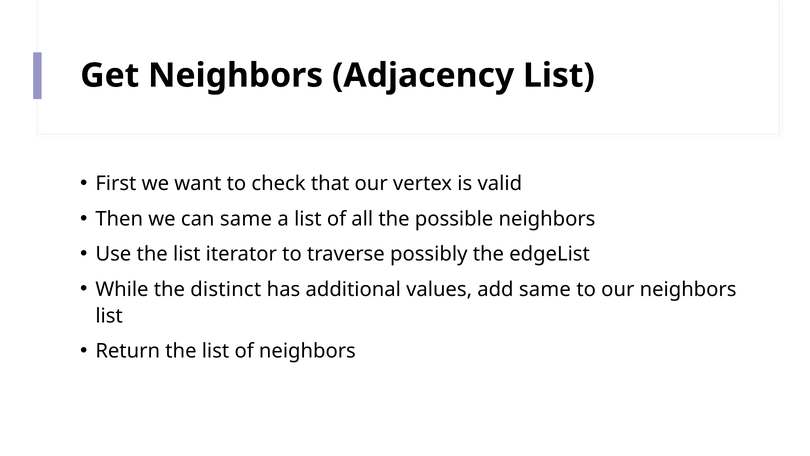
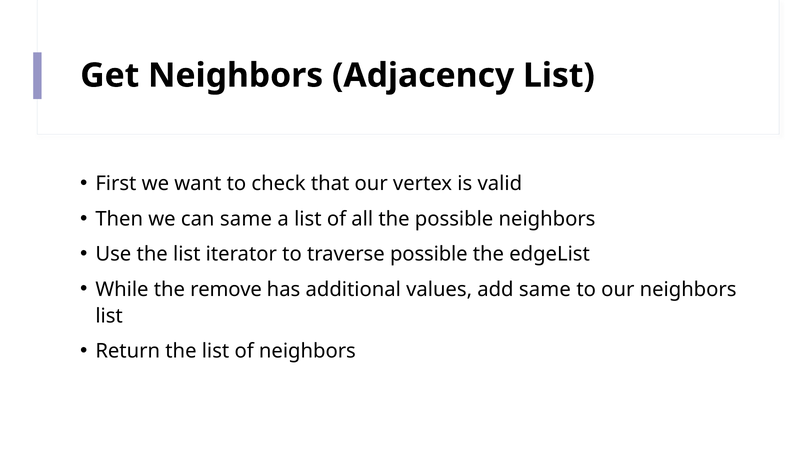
traverse possibly: possibly -> possible (429, 254)
distinct: distinct -> remove (226, 289)
